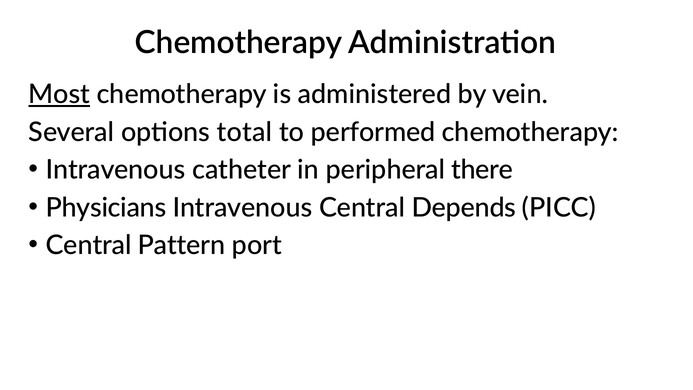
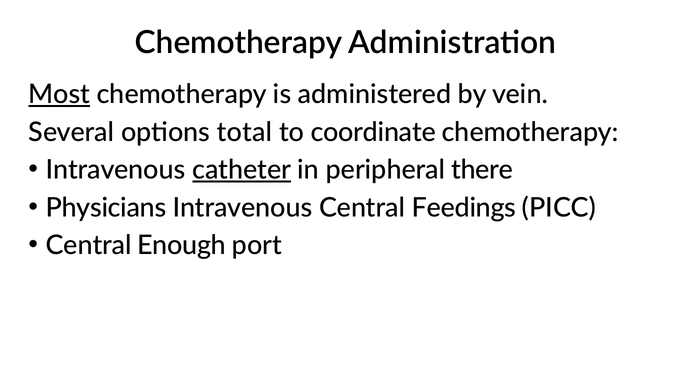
performed: performed -> coordinate (373, 132)
catheter underline: none -> present (242, 170)
Depends: Depends -> Feedings (464, 208)
Pattern: Pattern -> Enough (181, 245)
